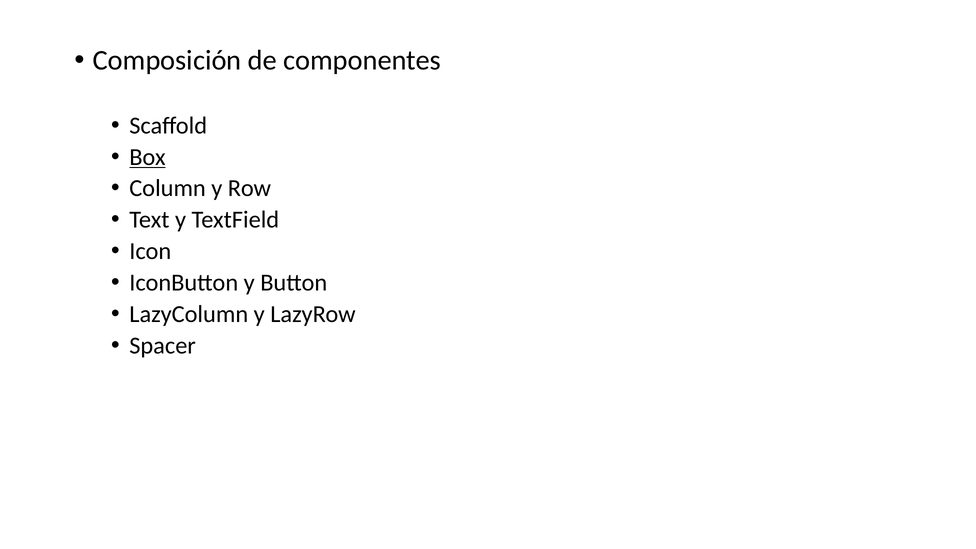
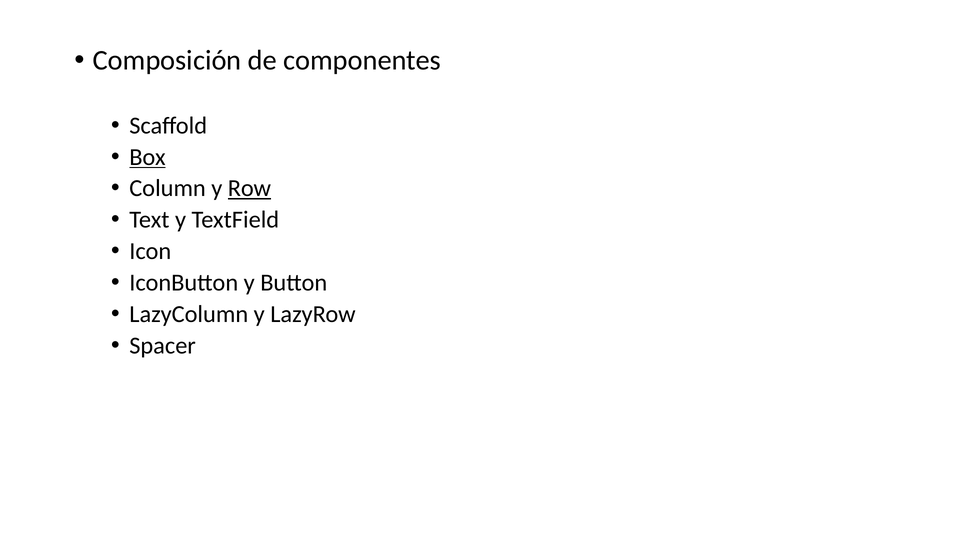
Row underline: none -> present (249, 188)
